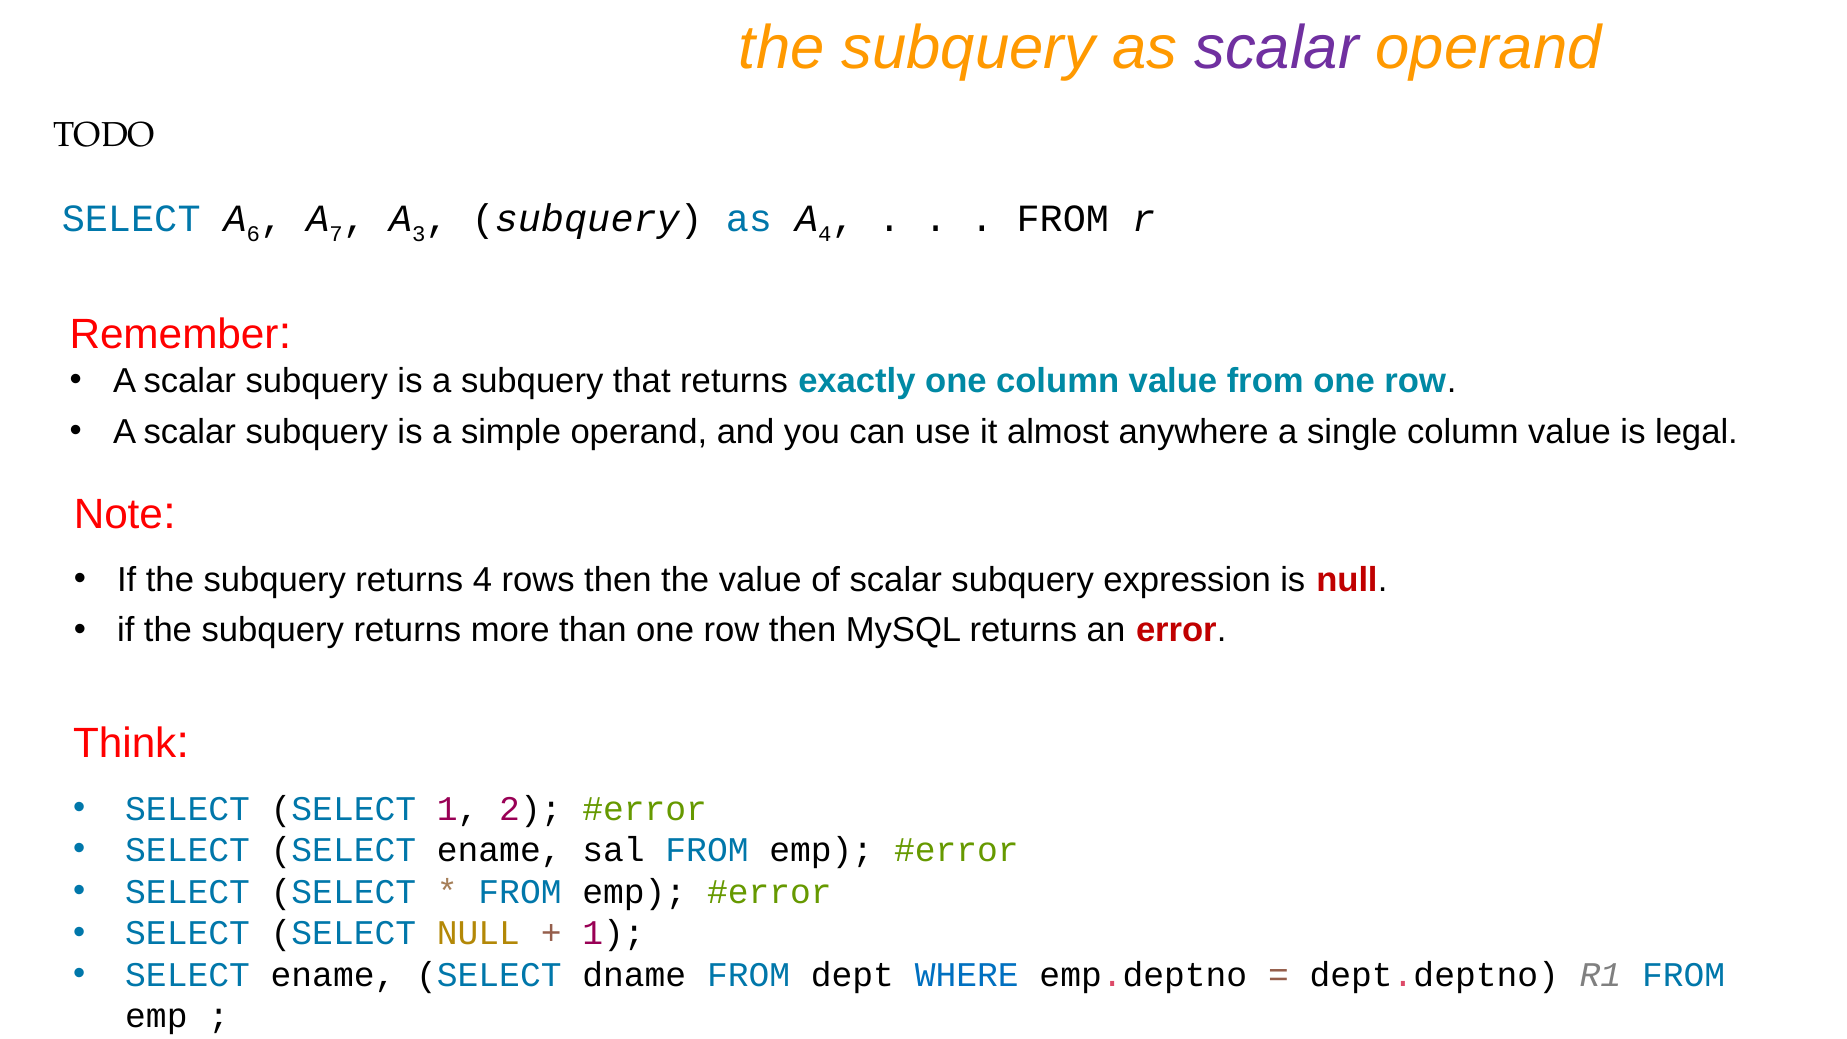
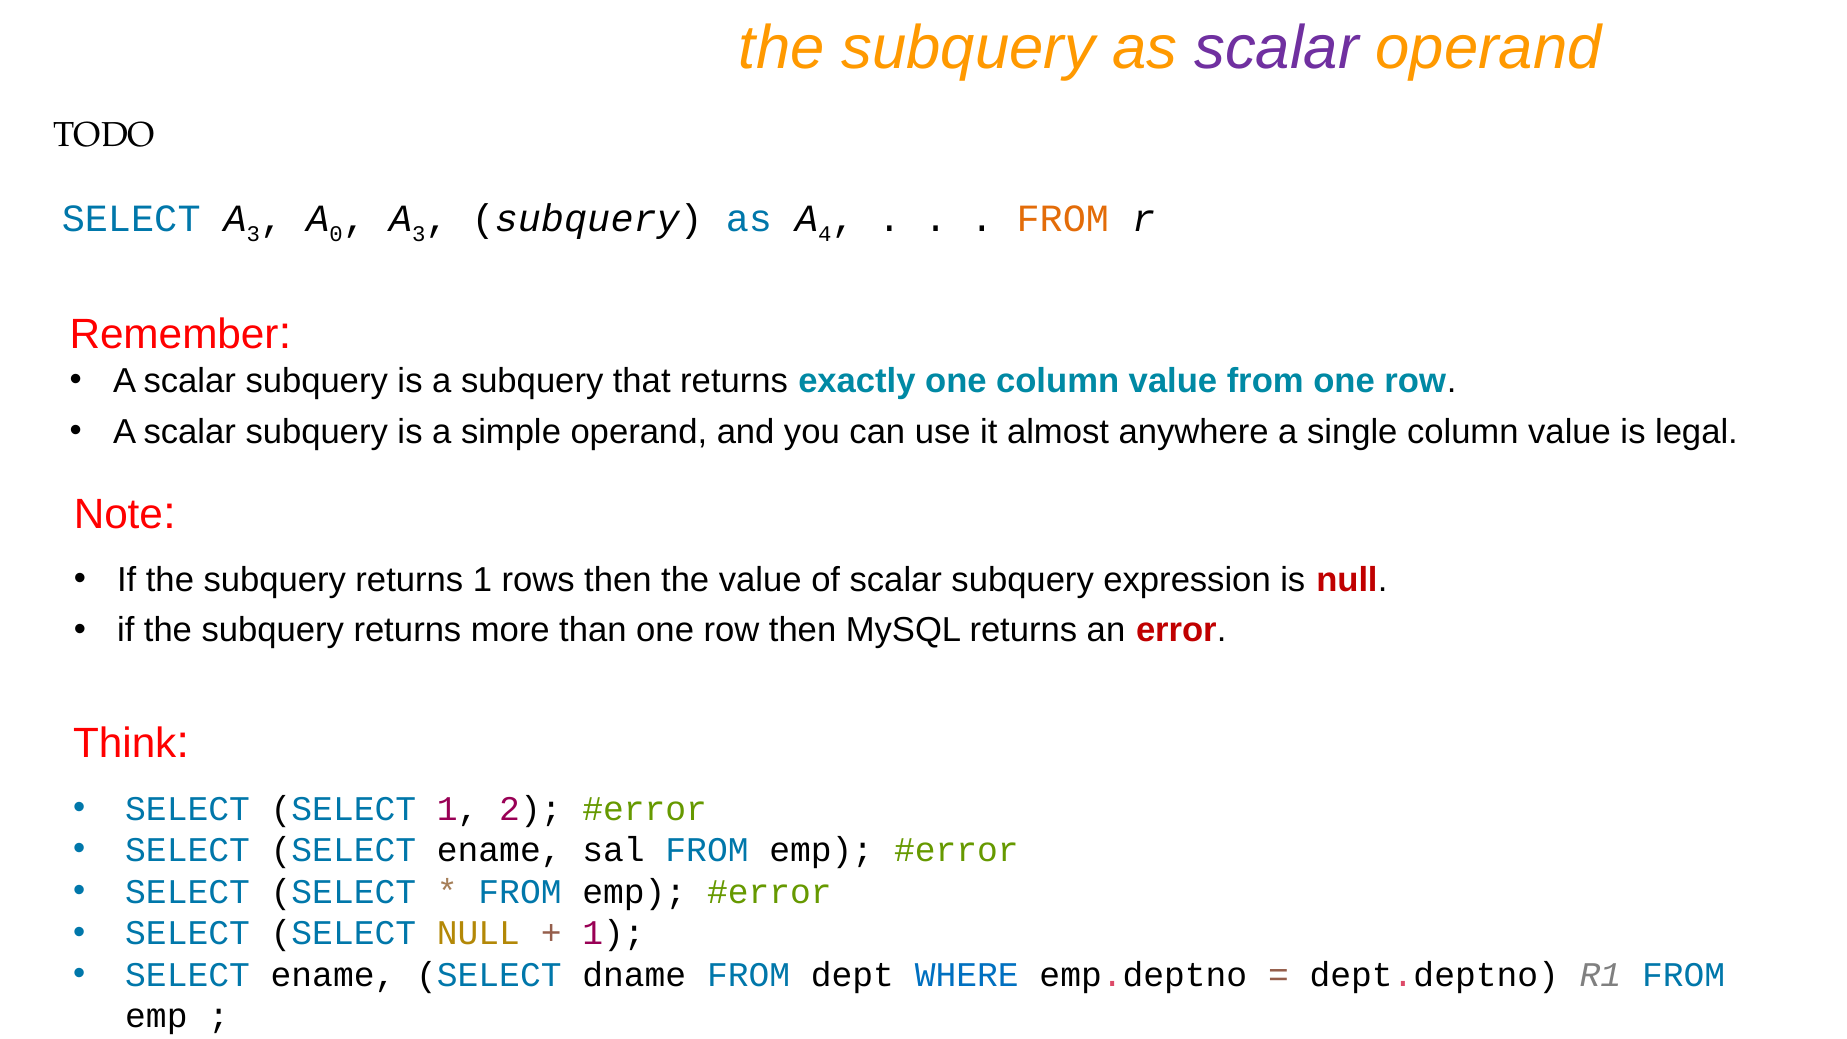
SELECT A 6: 6 -> 3 (253, 234)
7: 7 -> 0 (336, 234)
FROM colour: black -> orange (1063, 219)
returns 4: 4 -> 1 (482, 580)
